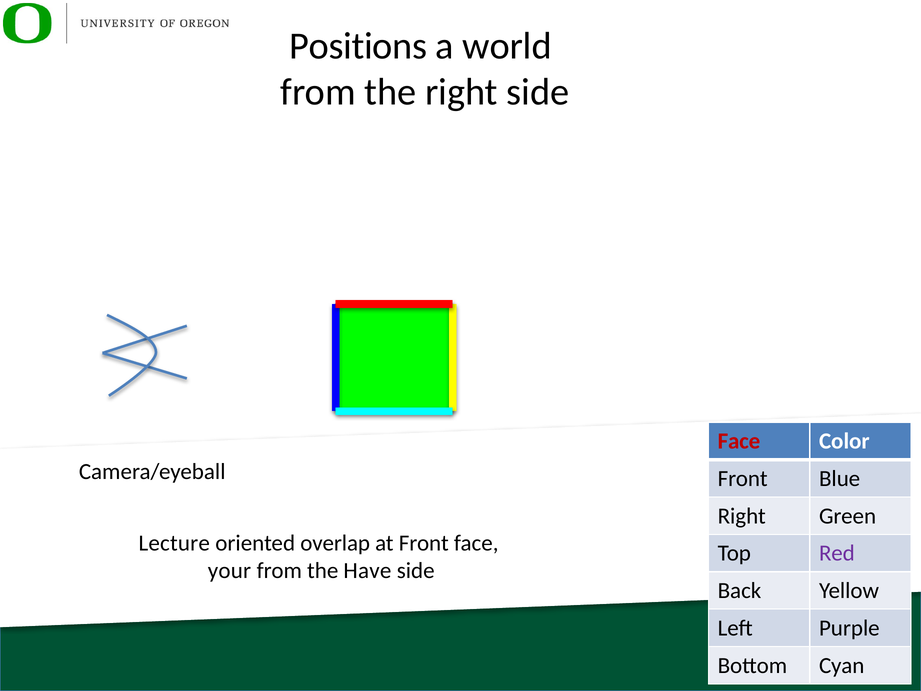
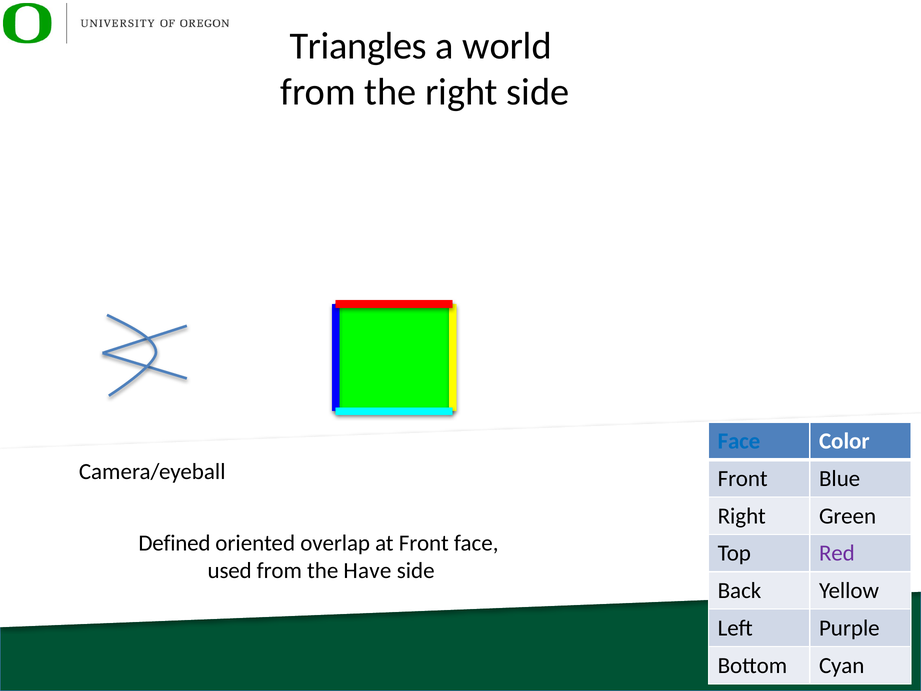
Positions: Positions -> Triangles (358, 46)
Face colour: red -> blue (739, 441)
Lecture: Lecture -> Defined (174, 543)
your: your -> used (230, 570)
